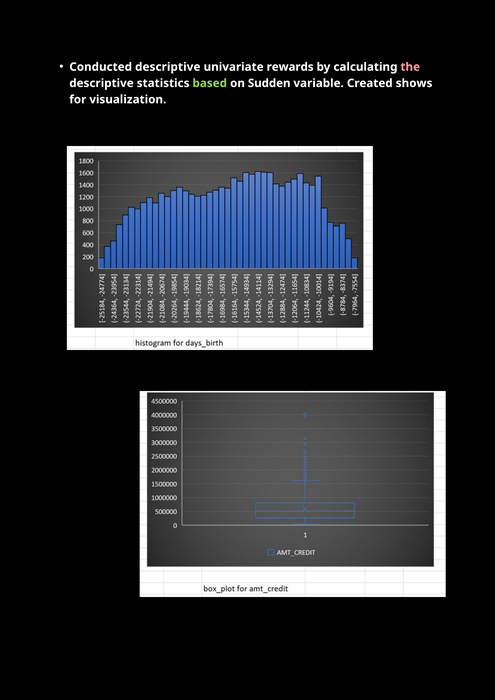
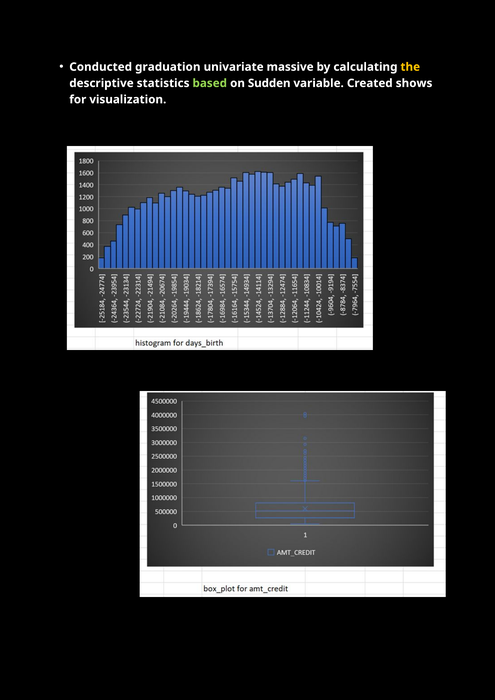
Conducted descriptive: descriptive -> graduation (168, 67)
rewards: rewards -> massive (290, 67)
the colour: pink -> yellow (410, 67)
